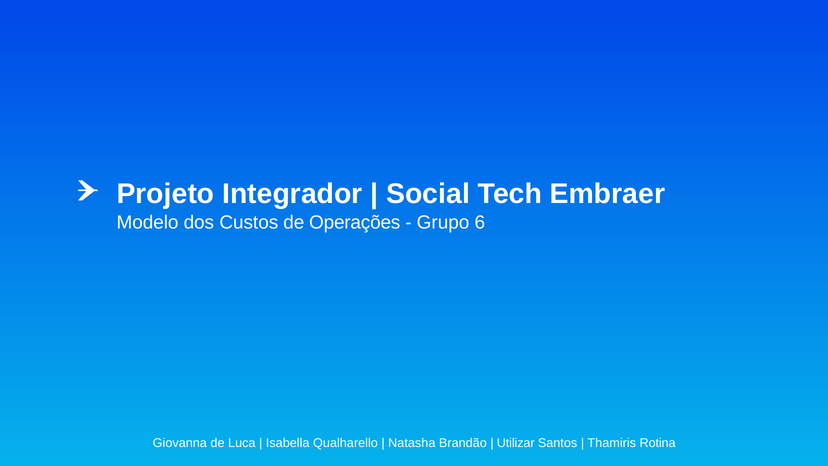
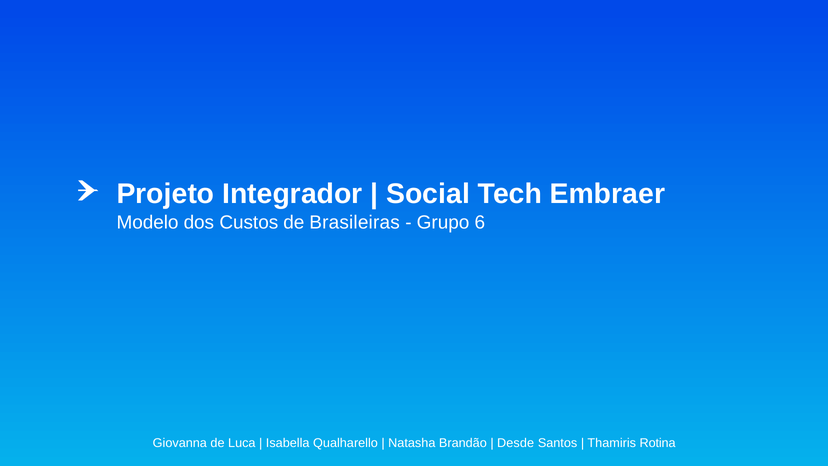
Operações: Operações -> Brasileiras (355, 223)
Utilizar: Utilizar -> Desde (516, 443)
